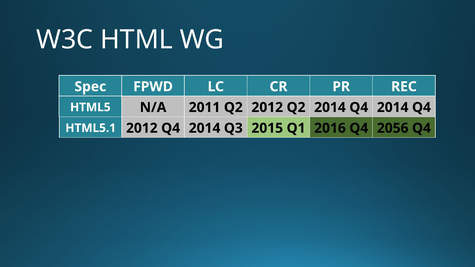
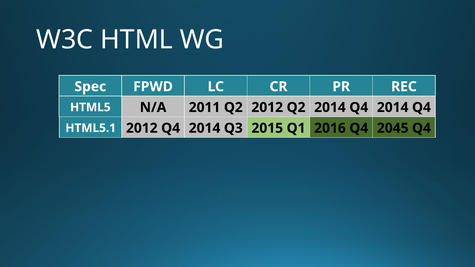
2056: 2056 -> 2045 (393, 128)
